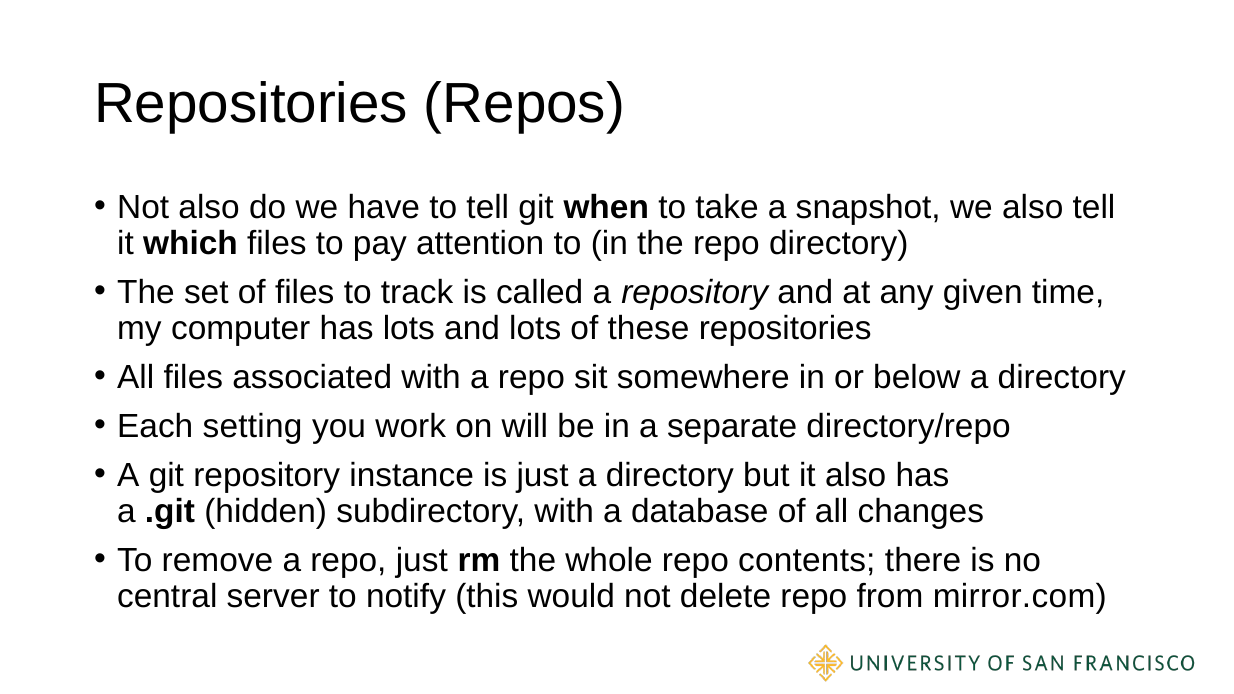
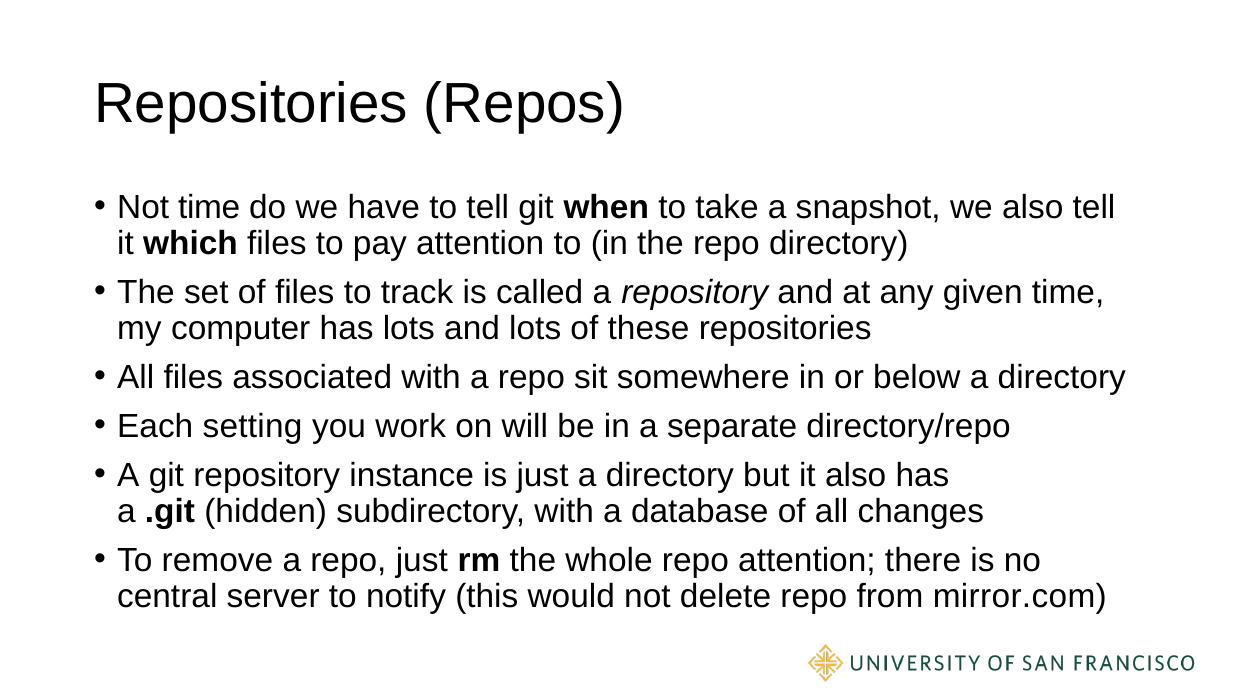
Not also: also -> time (209, 207)
repo contents: contents -> attention (807, 560)
